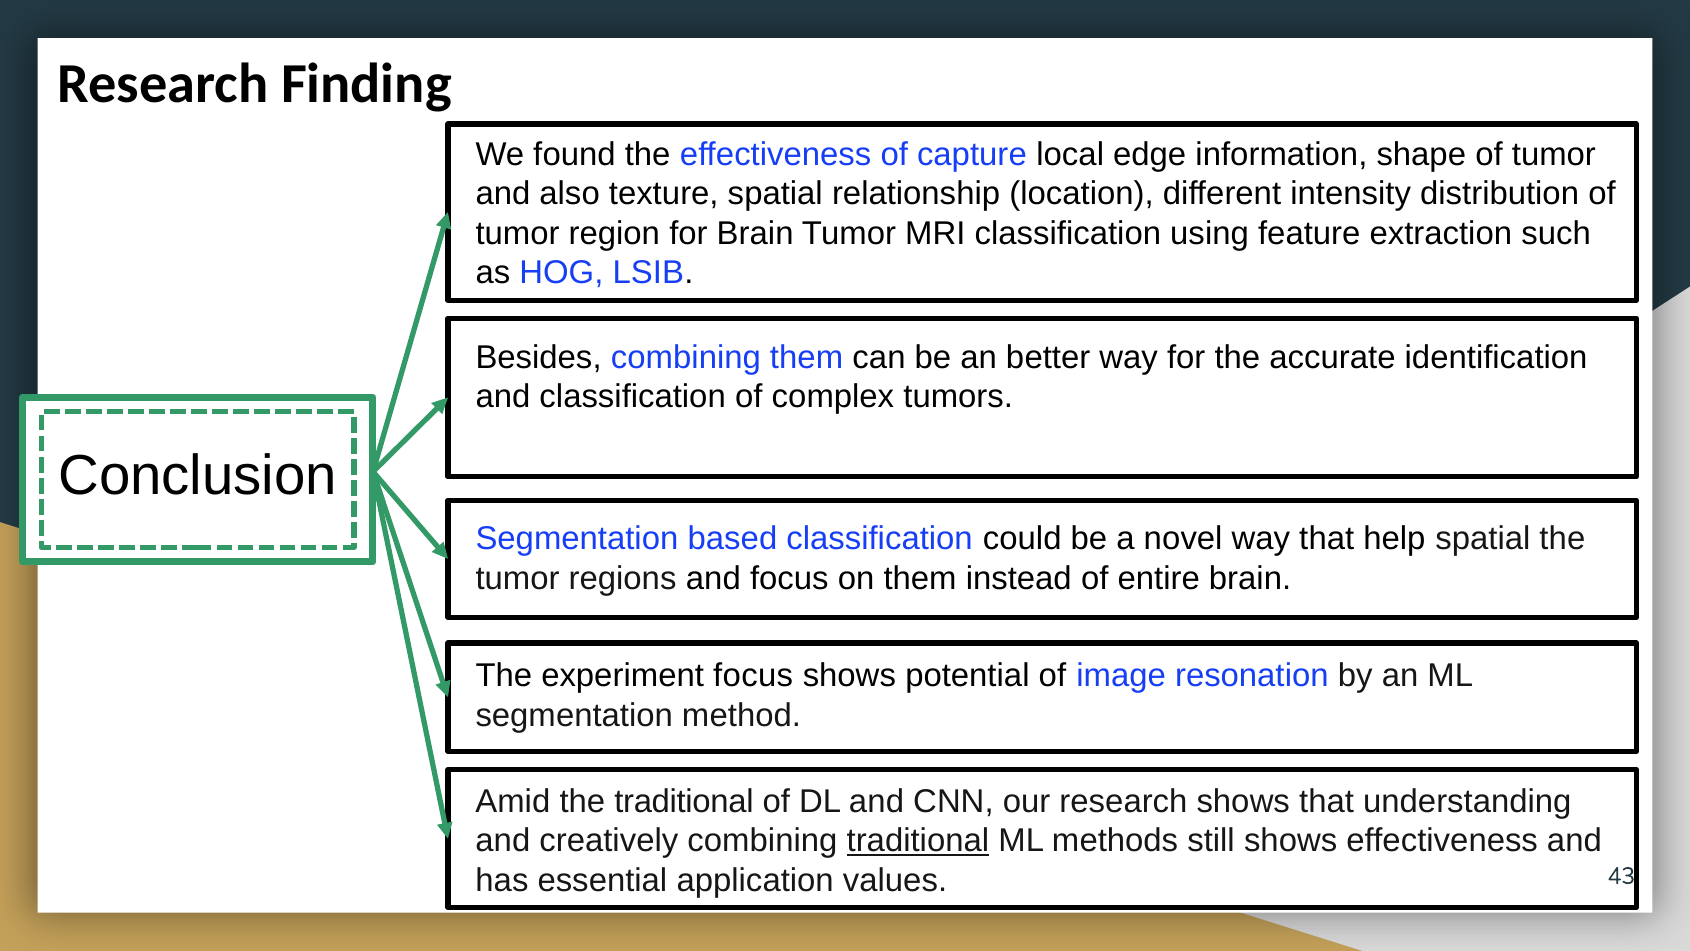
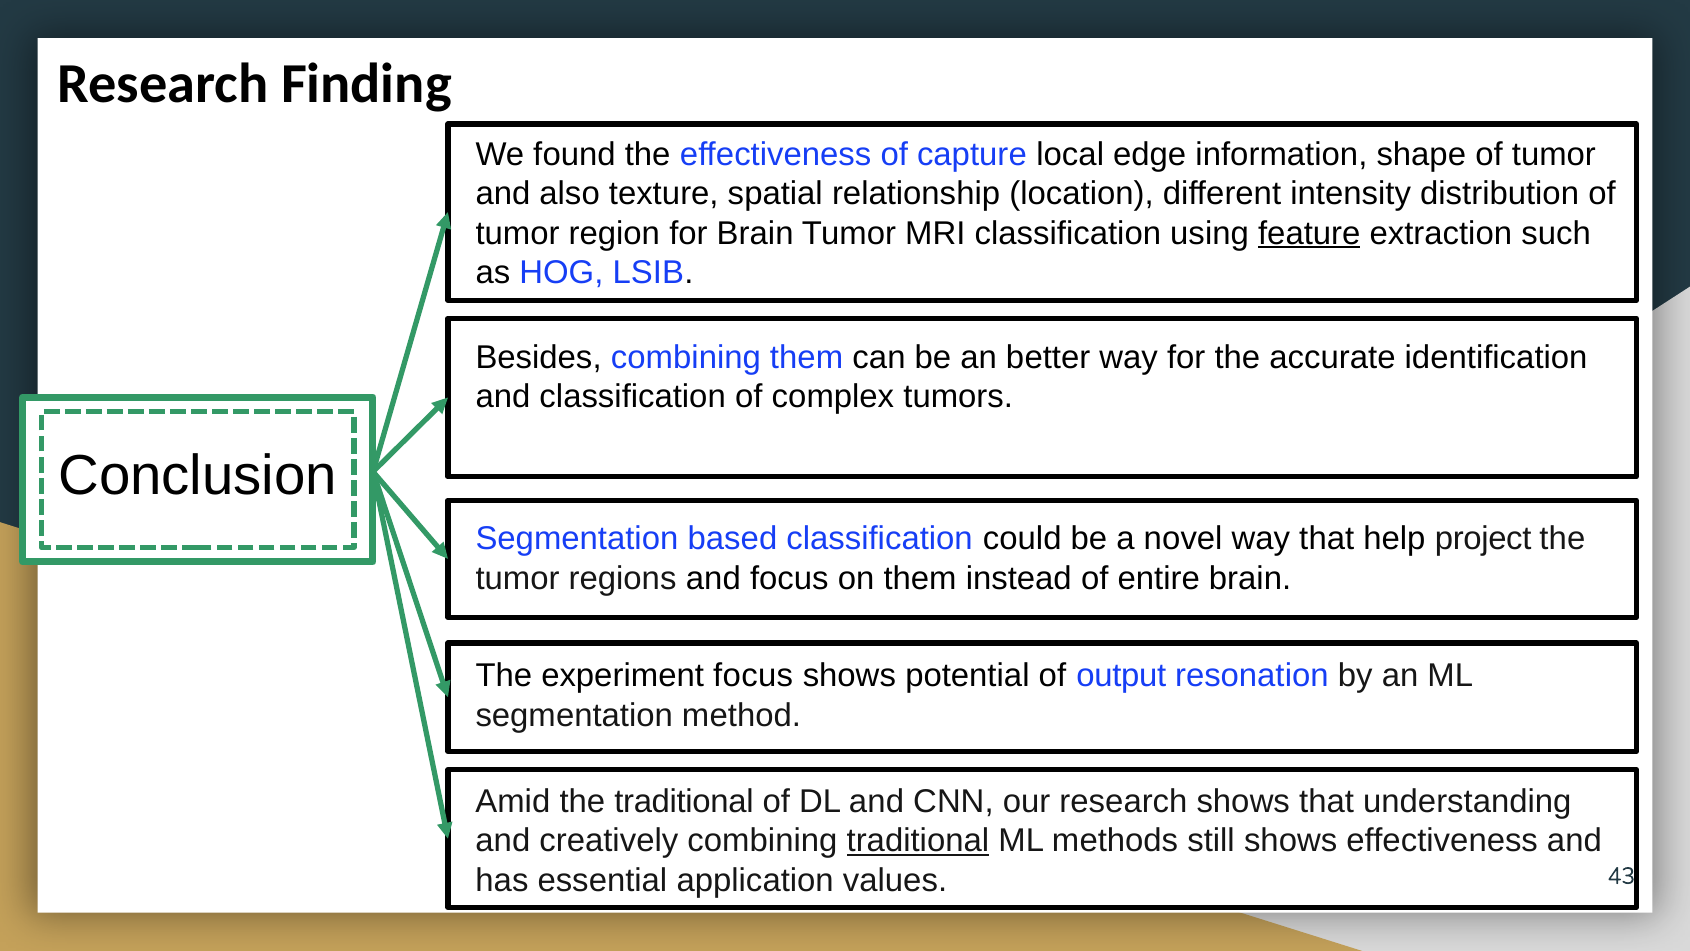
feature underline: none -> present (1309, 233)
help spatial: spatial -> project (1483, 539)
image: image -> output (1121, 676)
